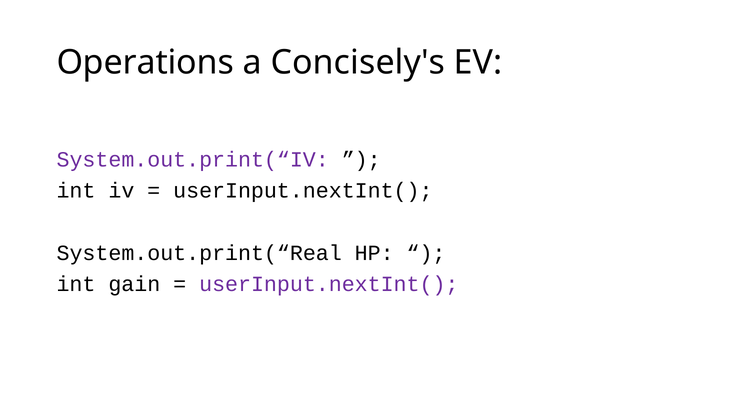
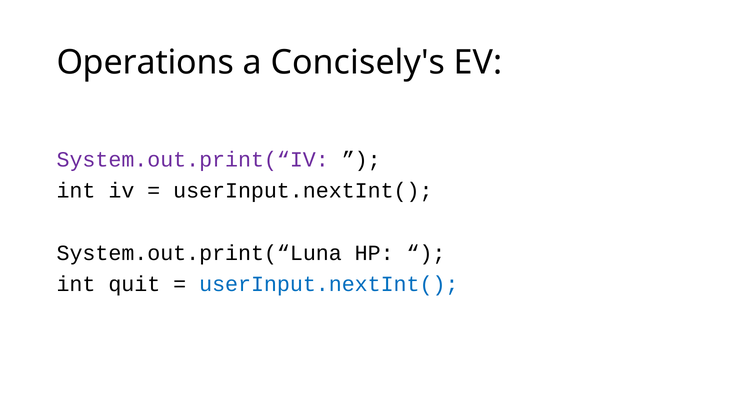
System.out.print(“Real: System.out.print(“Real -> System.out.print(“Luna (199, 253)
gain: gain -> quit (134, 284)
userInput.nextInt( colour: purple -> blue (329, 284)
